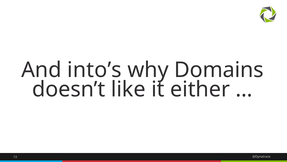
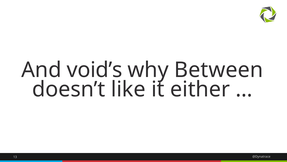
into’s: into’s -> void’s (95, 70)
Domains: Domains -> Between (219, 70)
